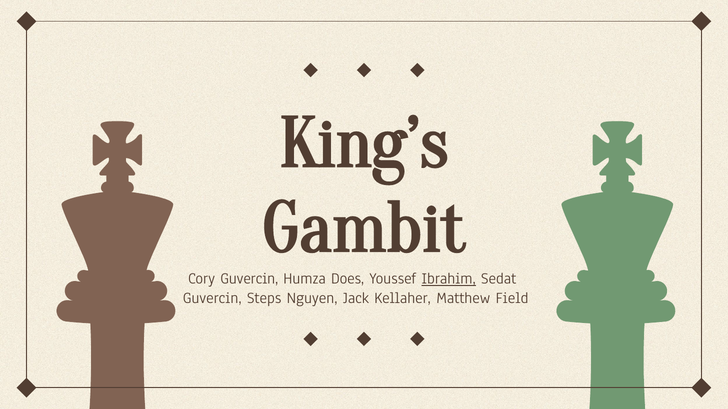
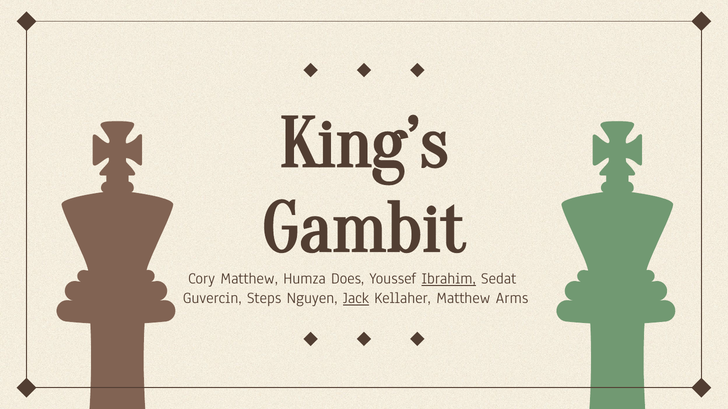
Cory Guvercin: Guvercin -> Matthew (249, 279)
Jack underline: none -> present (356, 298)
Field: Field -> Arms (512, 298)
